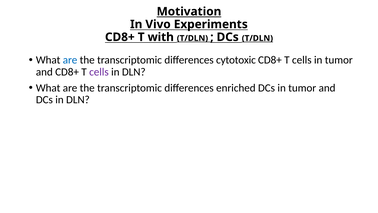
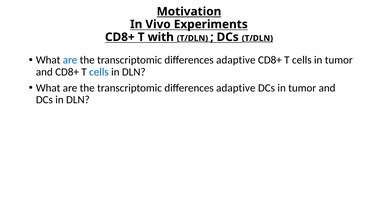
cytotoxic: cytotoxic -> adaptive (236, 60)
cells colour: purple -> blue (99, 72)
enriched: enriched -> adaptive (236, 88)
